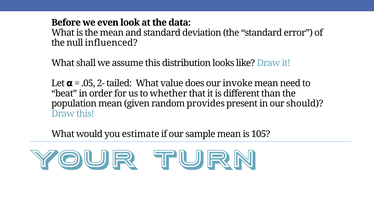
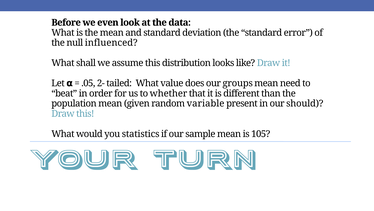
invoke: invoke -> groups (238, 83)
provides: provides -> variable (206, 103)
estimate: estimate -> statistics (141, 134)
